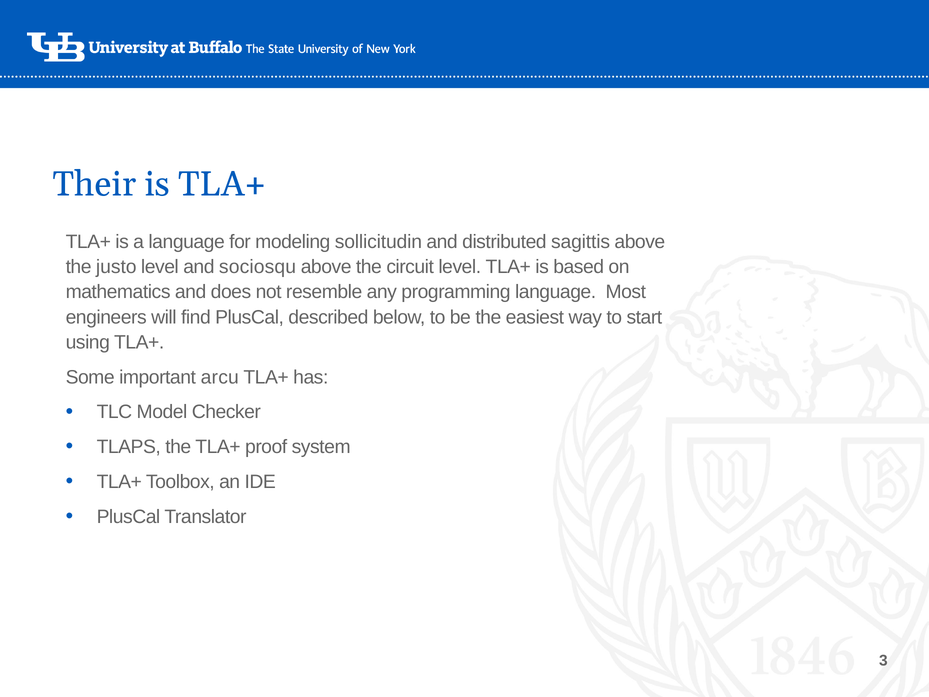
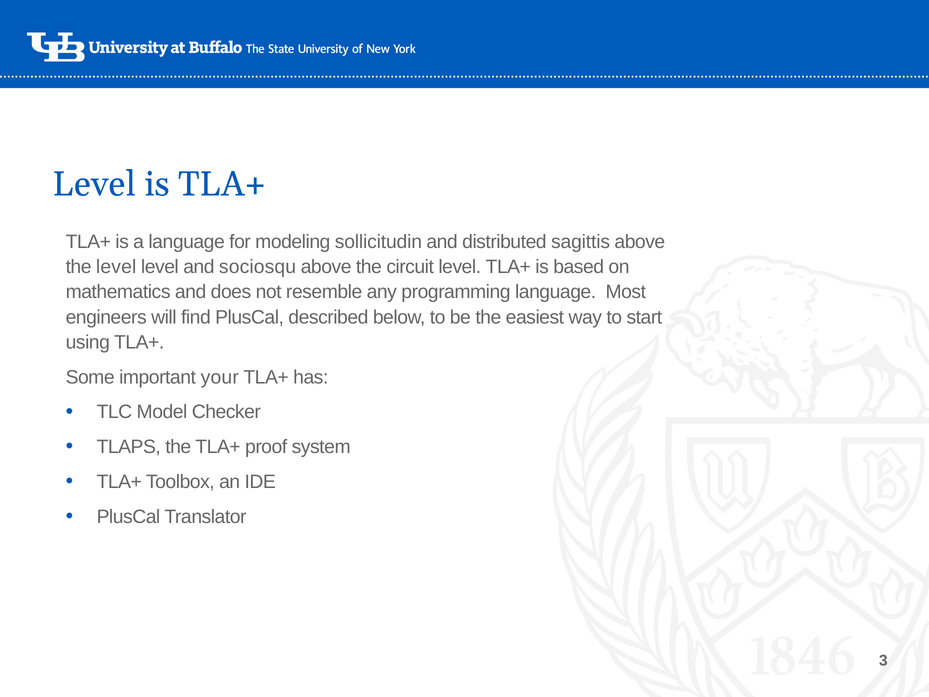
Their: Their -> Level (94, 184)
the justo: justo -> level (116, 267)
arcu: arcu -> your (220, 377)
